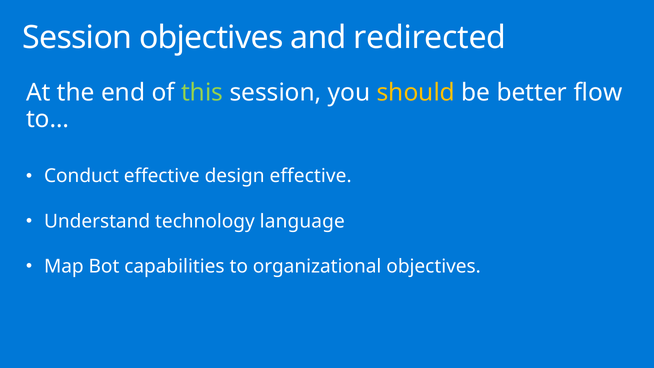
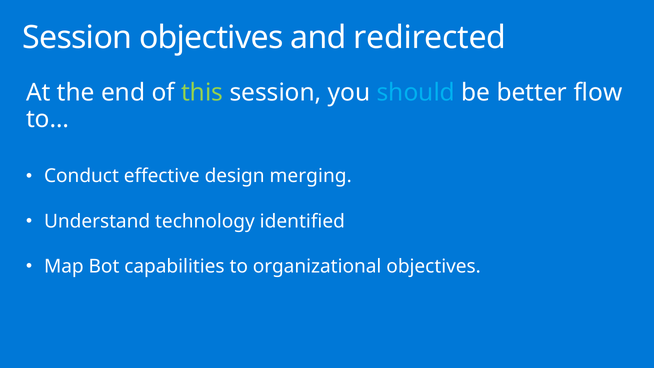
should colour: yellow -> light blue (416, 93)
design effective: effective -> merging (311, 176)
language: language -> identified (302, 221)
